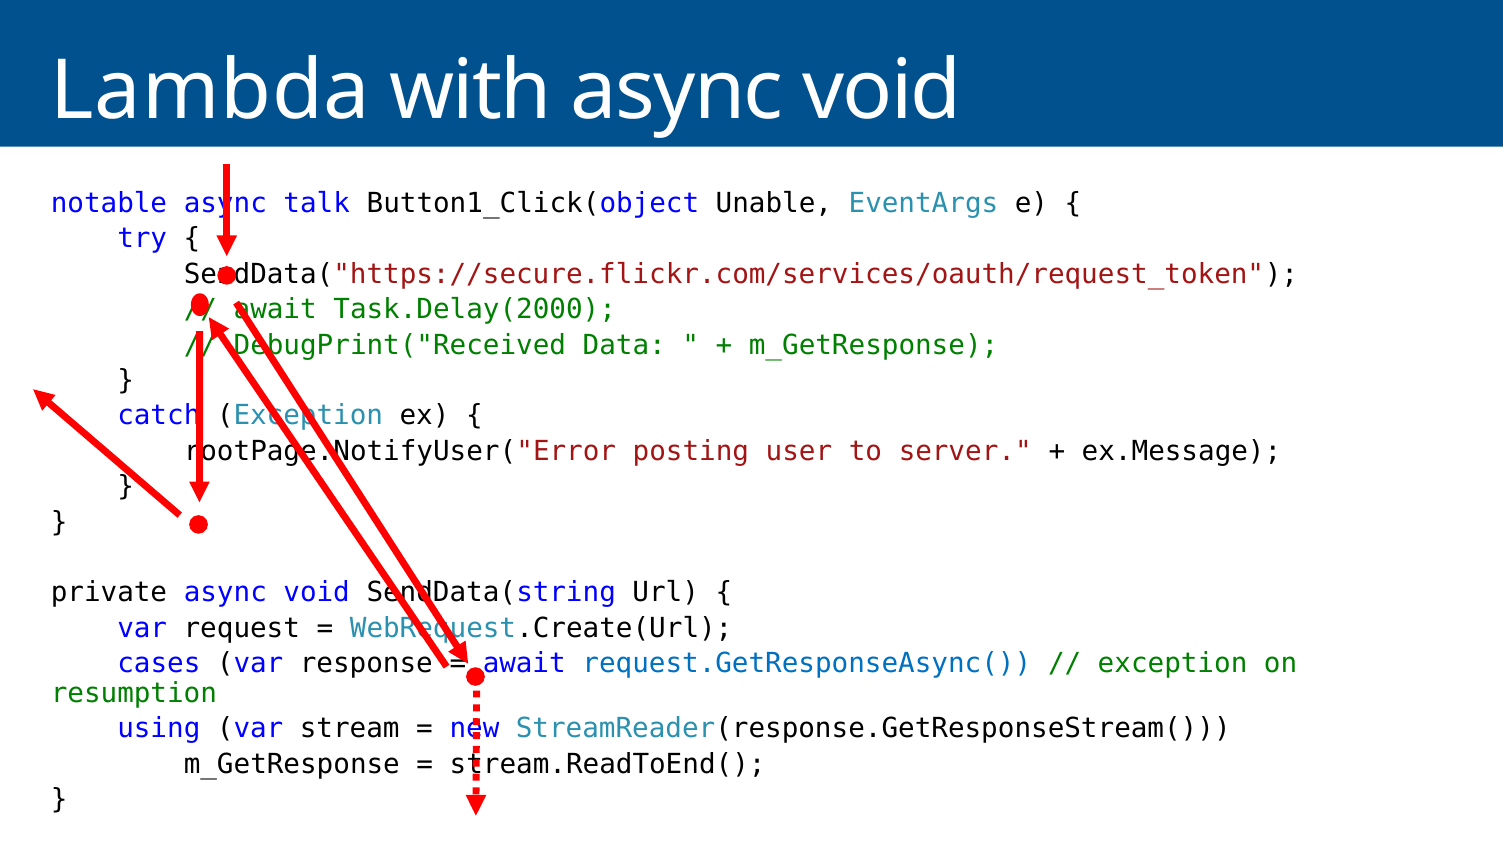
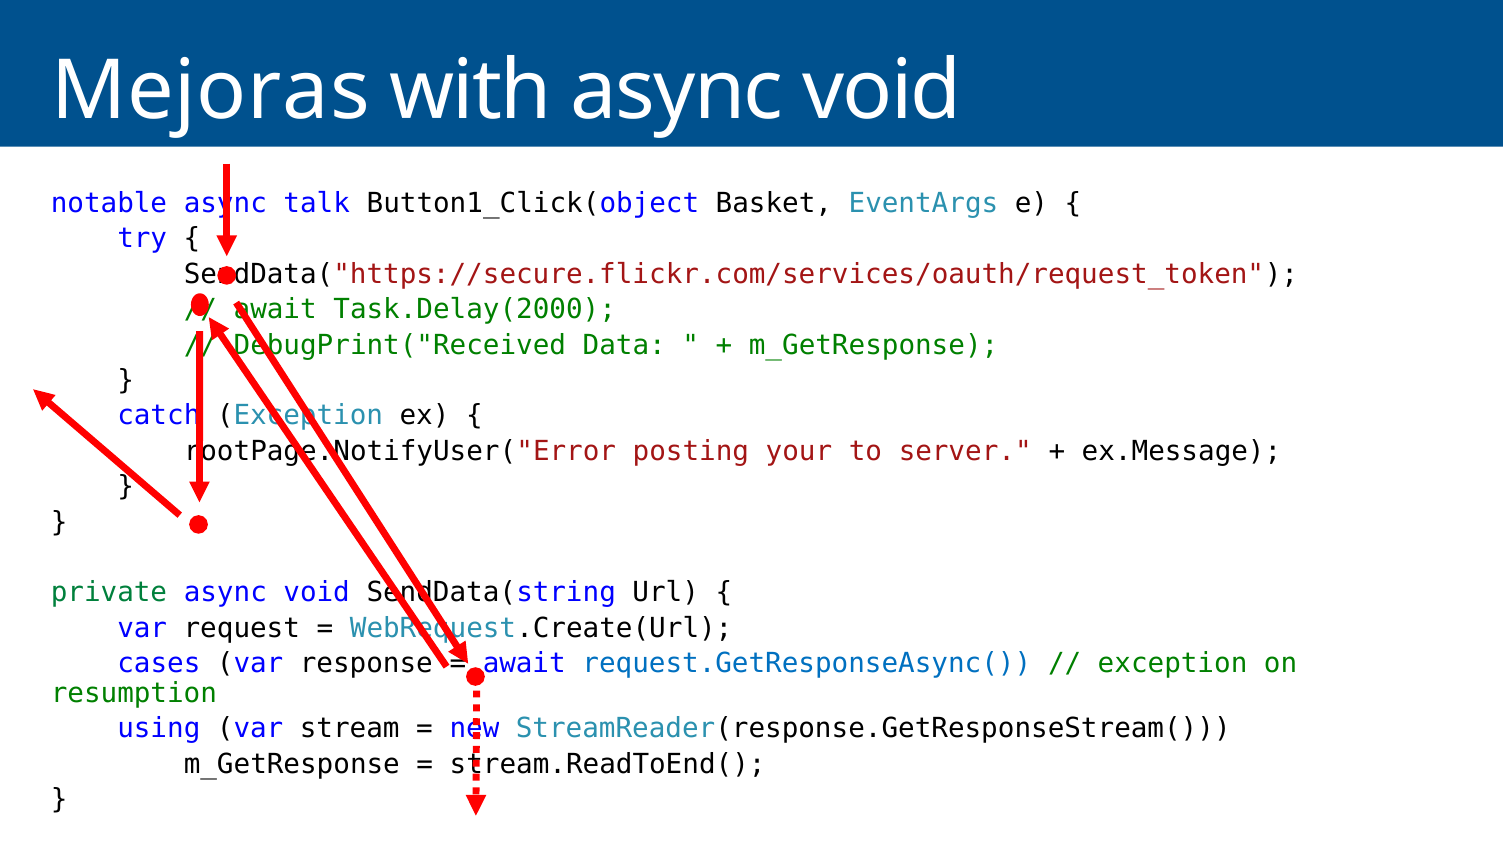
Lambda: Lambda -> Mejoras (210, 91)
Unable: Unable -> Basket (774, 203)
user: user -> your (799, 451)
private colour: black -> green (109, 592)
